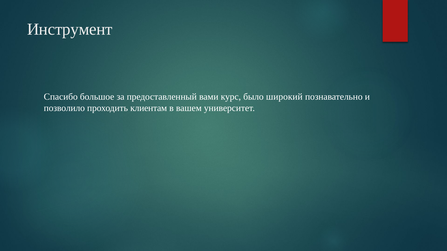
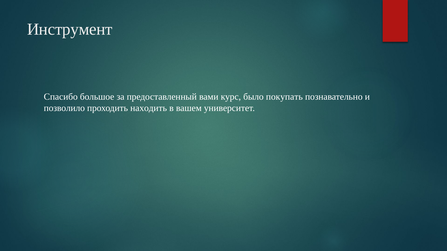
широкий: широкий -> покупать (284, 97)
клиентам: клиентам -> находить (149, 108)
